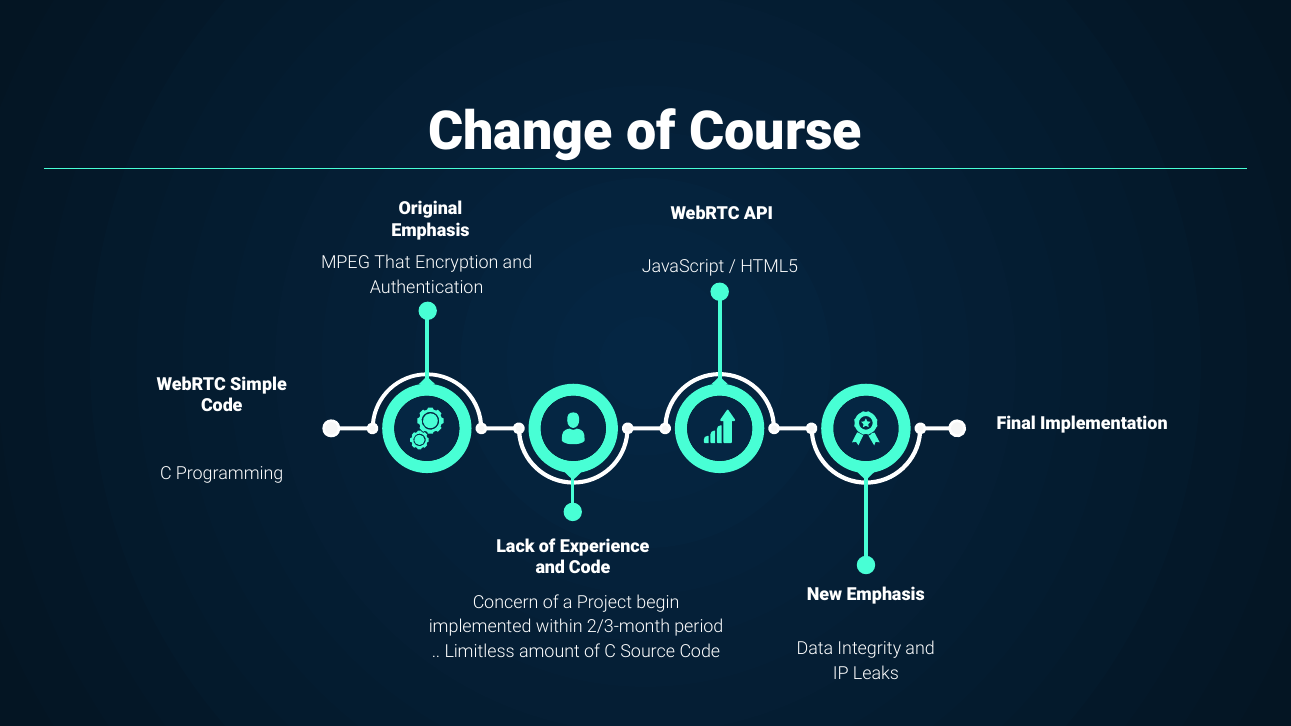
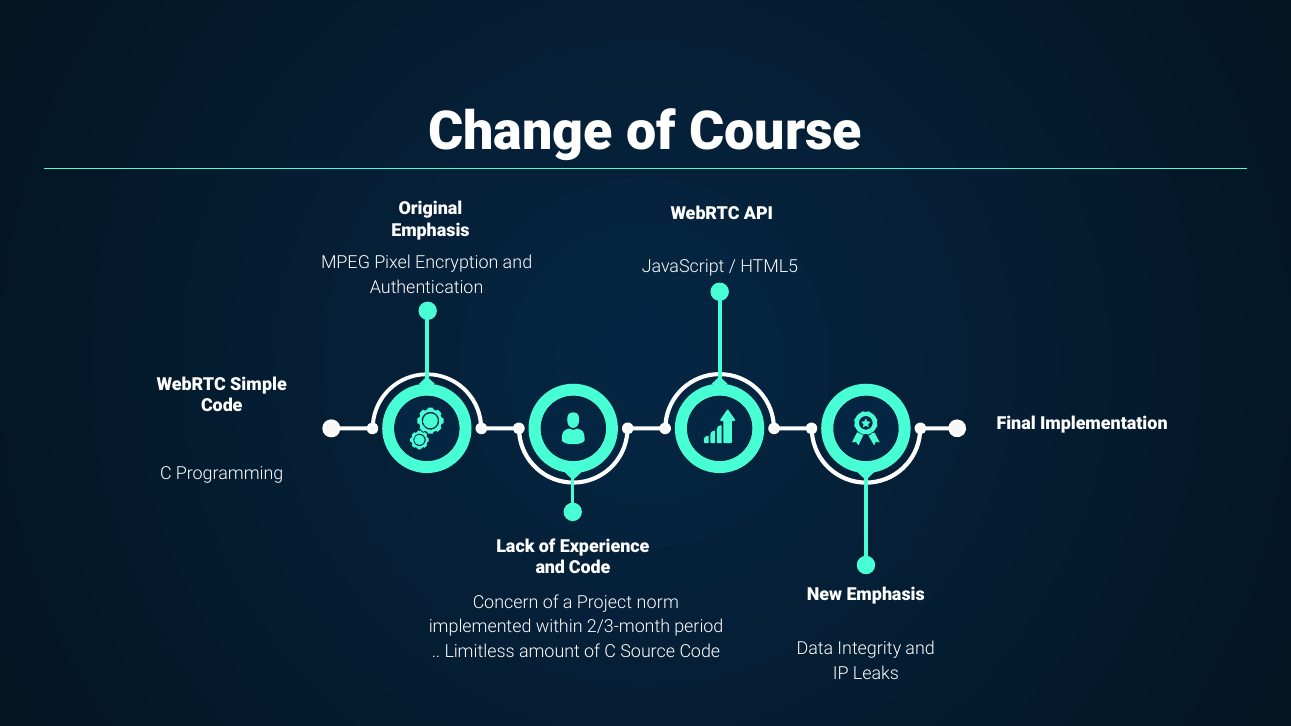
That: That -> Pixel (393, 263)
begin: begin -> norm (658, 602)
